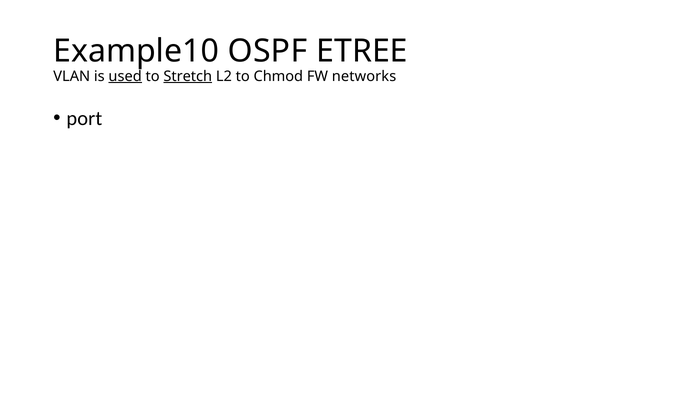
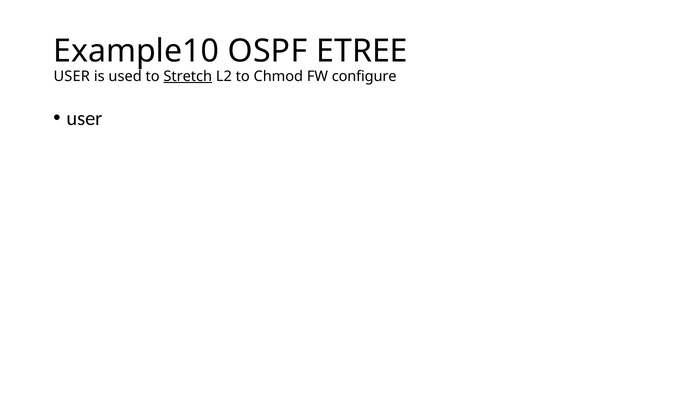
VLAN: VLAN -> USER (72, 76)
used underline: present -> none (125, 76)
networks: networks -> configure (364, 76)
port: port -> user (84, 118)
